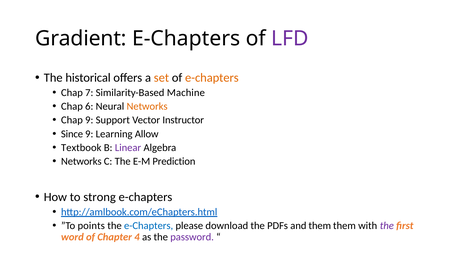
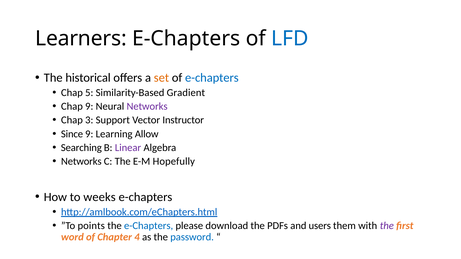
Gradient: Gradient -> Learners (81, 39)
LFD colour: purple -> blue (290, 39)
e-chapters colour: orange -> blue (212, 78)
7: 7 -> 5 (89, 93)
Machine: Machine -> Gradient (186, 93)
Chap 6: 6 -> 9 (89, 106)
Networks colour: orange -> purple (147, 106)
Chap 9: 9 -> 3 (89, 120)
Textbook: Textbook -> Searching (81, 148)
Prediction: Prediction -> Hopefully (174, 162)
strong: strong -> weeks (100, 197)
and them: them -> users (320, 226)
password colour: purple -> blue (192, 237)
